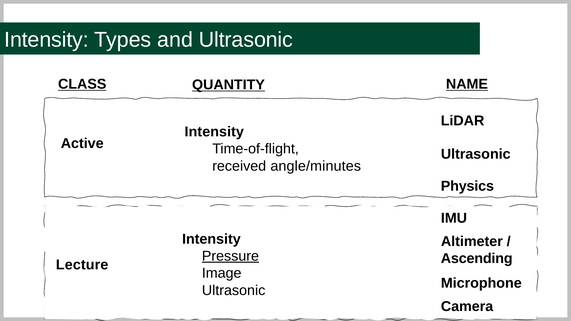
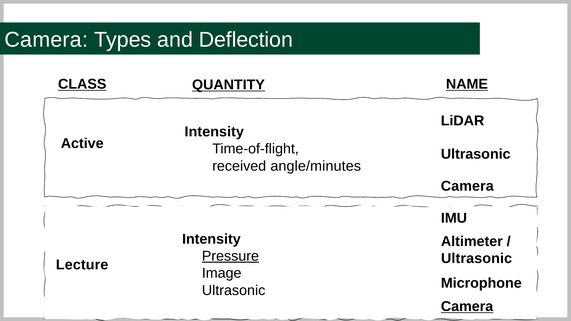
Intensity: Intensity -> Camera (46, 40)
and Ultrasonic: Ultrasonic -> Deflection (246, 40)
Physics: Physics -> Camera (467, 186)
Ascending: Ascending -> Ultrasonic (477, 259)
Camera underline: none -> present (467, 307)
